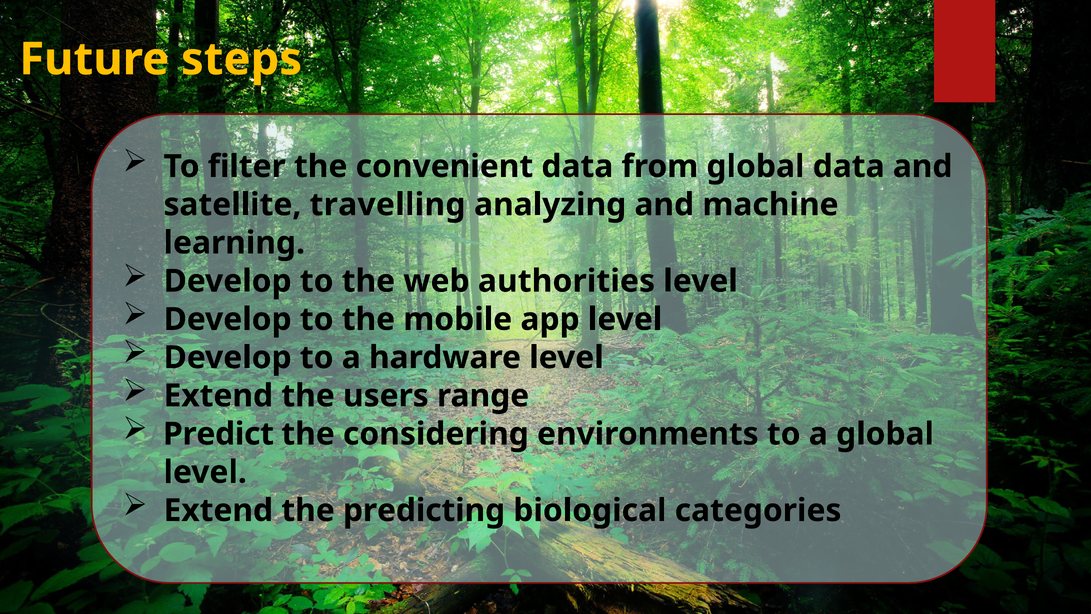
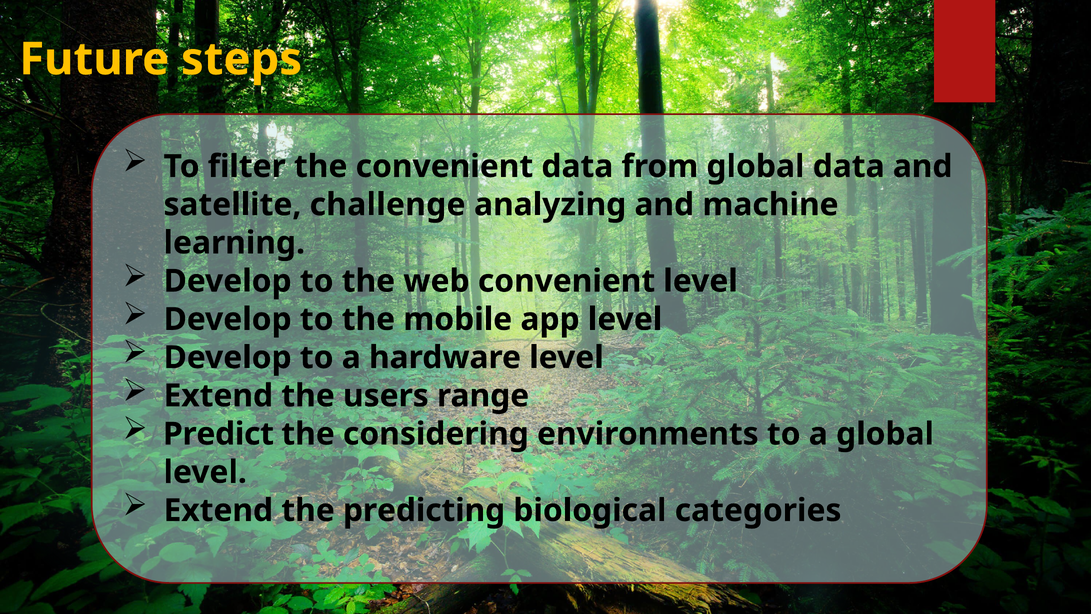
travelling: travelling -> challenge (388, 205)
web authorities: authorities -> convenient (567, 281)
